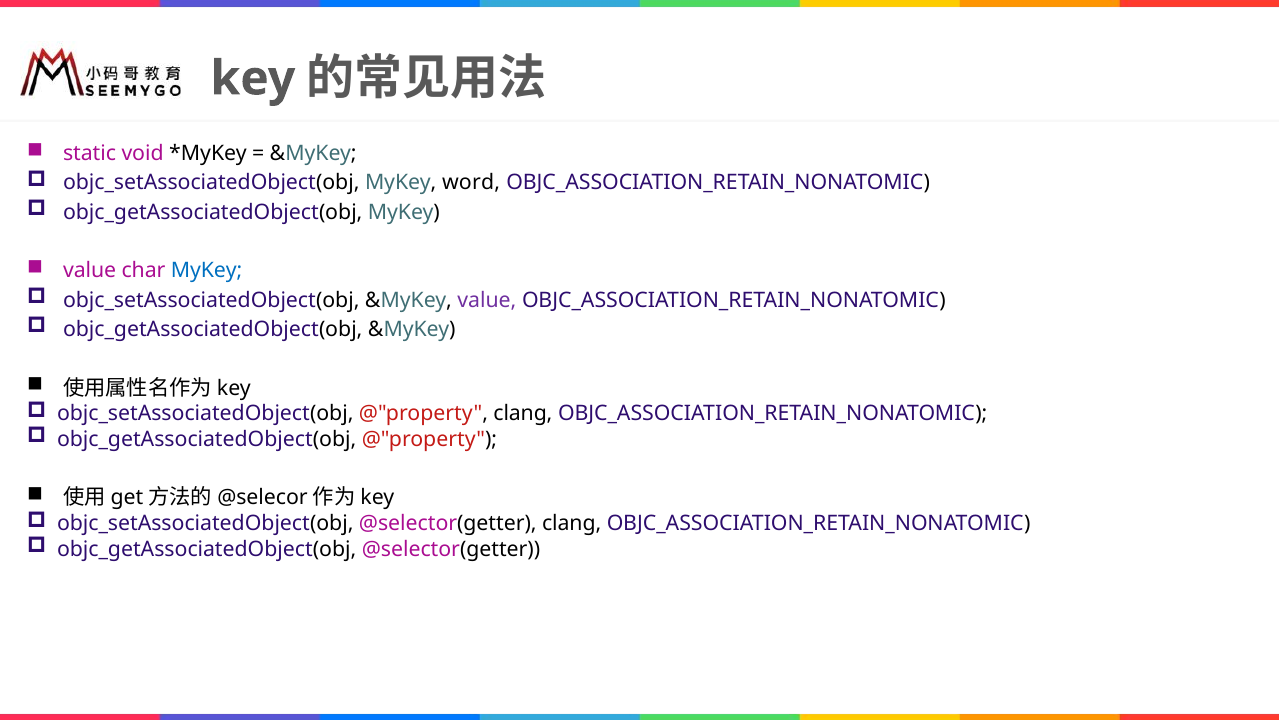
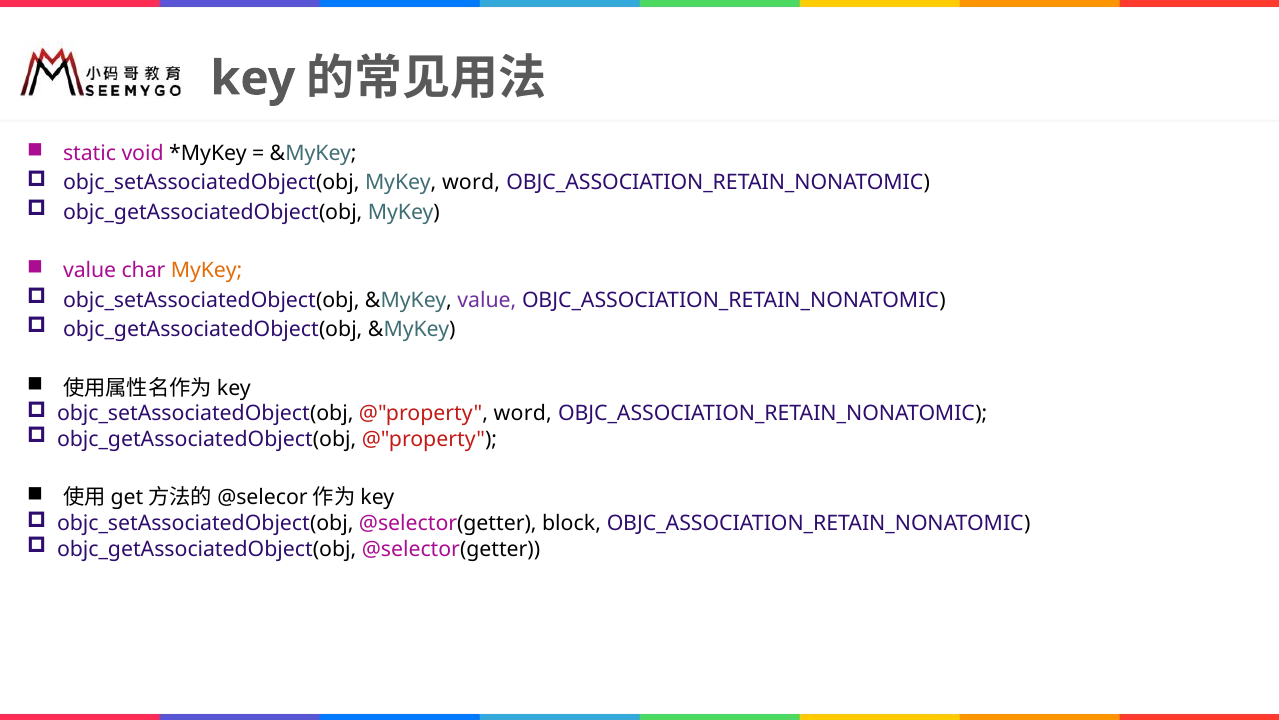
MyKey colour: blue -> orange (207, 271)
@"property clang: clang -> word (523, 413)
@selector(getter clang: clang -> block (572, 523)
